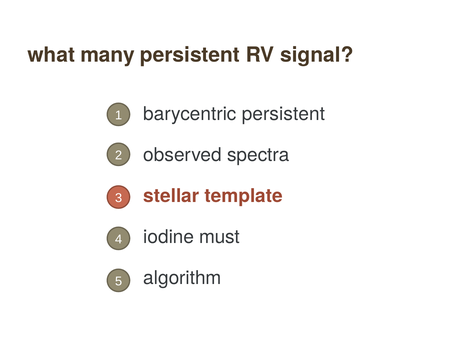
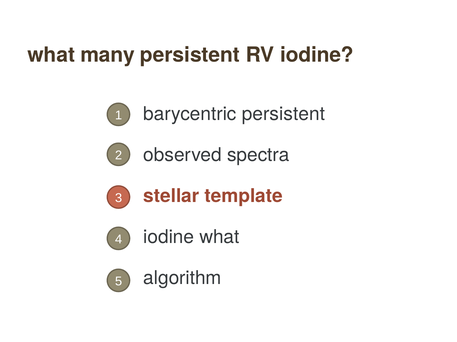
RV signal: signal -> iodine (317, 55)
iodine must: must -> what (219, 237)
